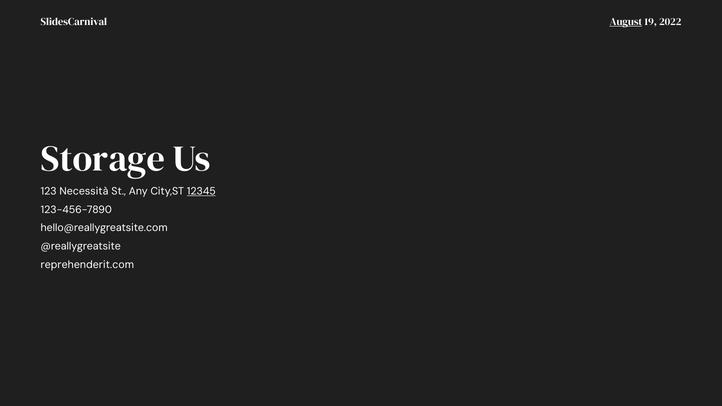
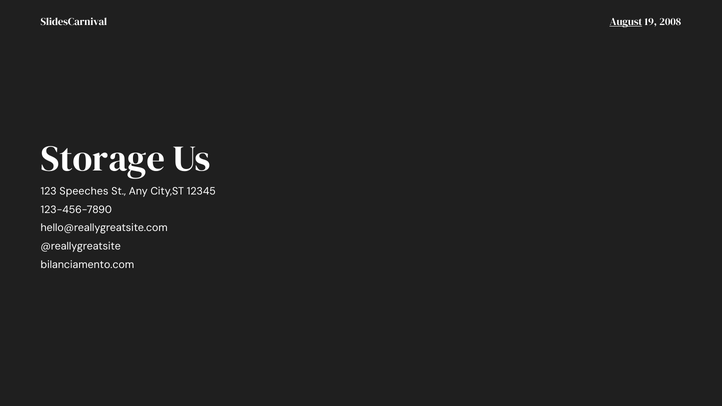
2022: 2022 -> 2008 (670, 22)
Necessità: Necessità -> Speeches (84, 191)
12345 underline: present -> none (201, 191)
reprehenderit.com: reprehenderit.com -> bilanciamento.com (87, 265)
